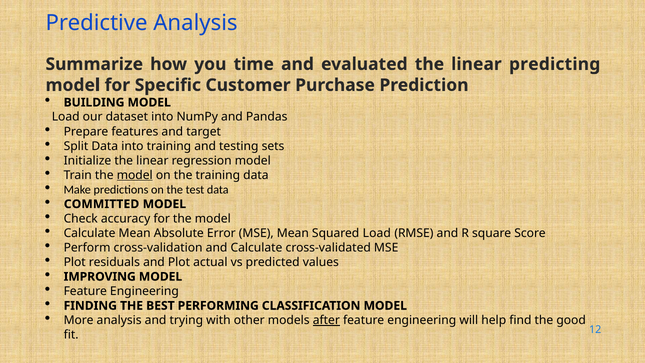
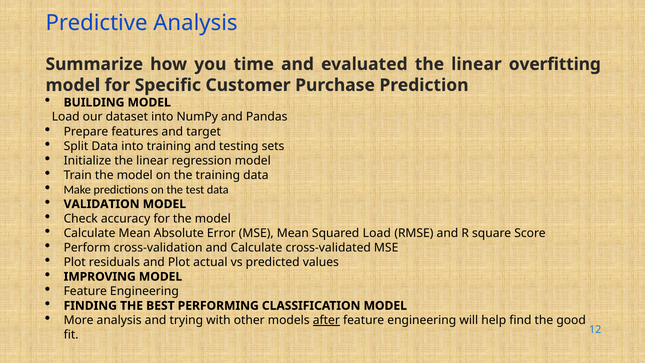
predicting: predicting -> overfitting (555, 64)
model underline: present -> none (135, 175)
COMMITTED: COMMITTED -> VALIDATION (102, 204)
